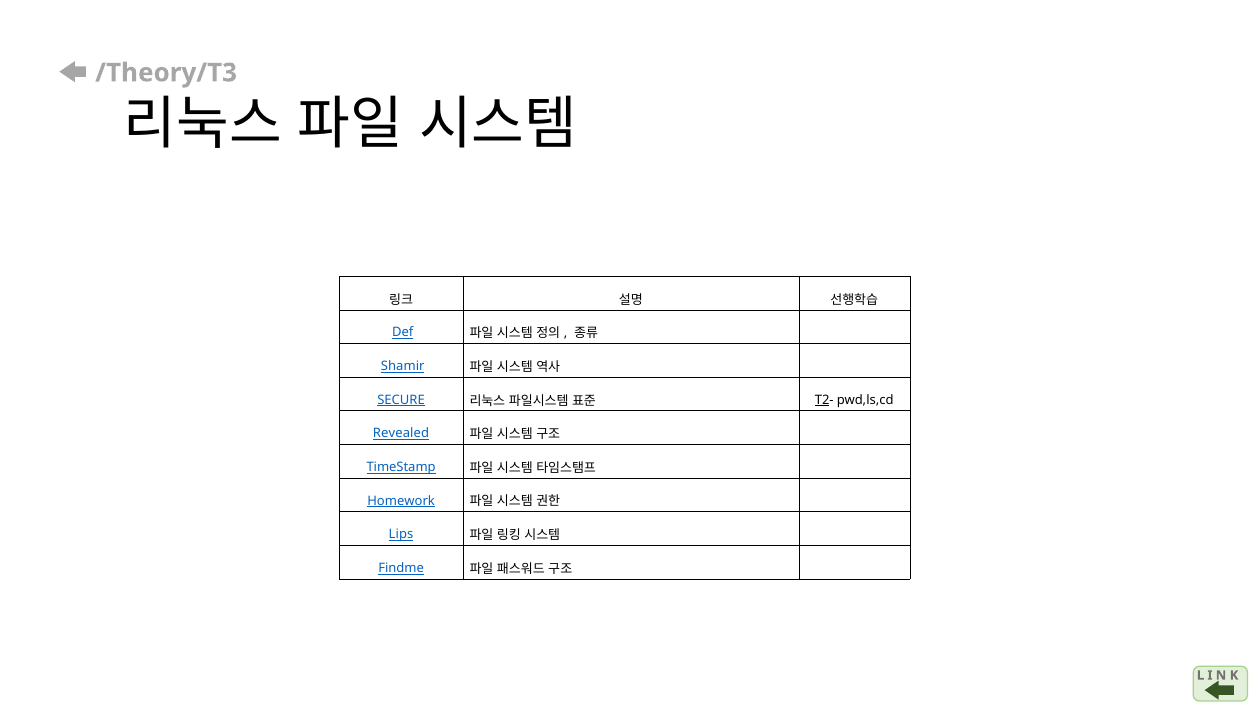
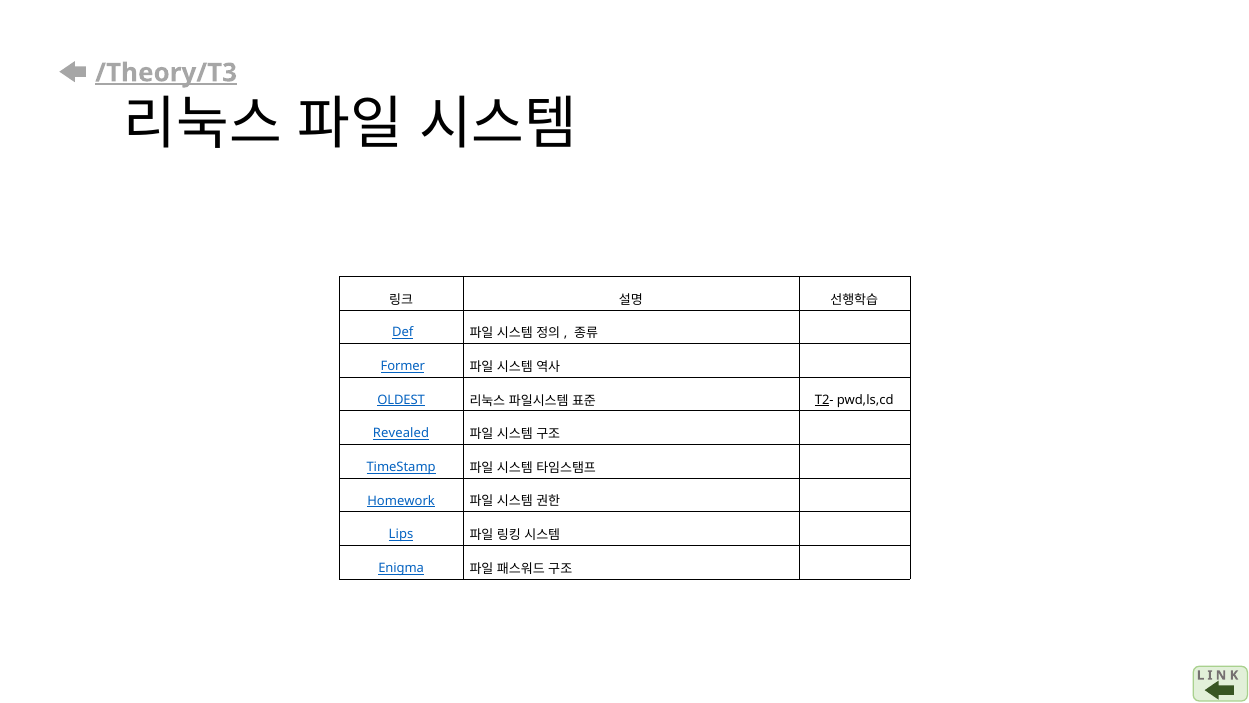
/Theory/T3 underline: none -> present (166, 73)
Shamir: Shamir -> Former (403, 366)
SECURE: SECURE -> OLDEST (401, 400)
Findme: Findme -> Enigma (401, 568)
